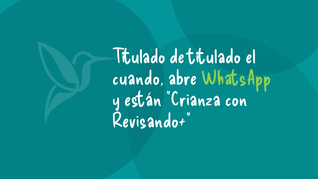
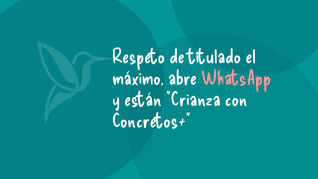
Titulado: Titulado -> Respeto (139, 57)
cuando: cuando -> máximo (138, 78)
WhatsApp colour: light green -> pink (236, 78)
Revisando+: Revisando+ -> Concretos+ (152, 121)
